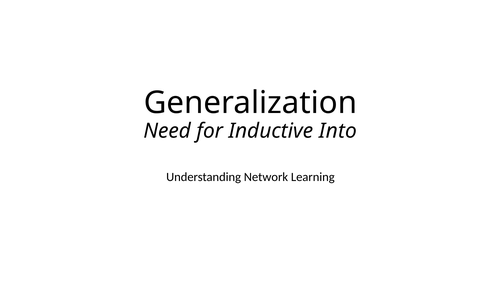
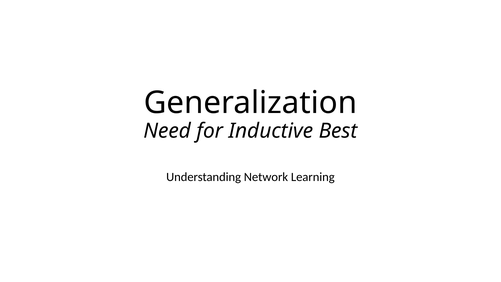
Into: Into -> Best (338, 131)
